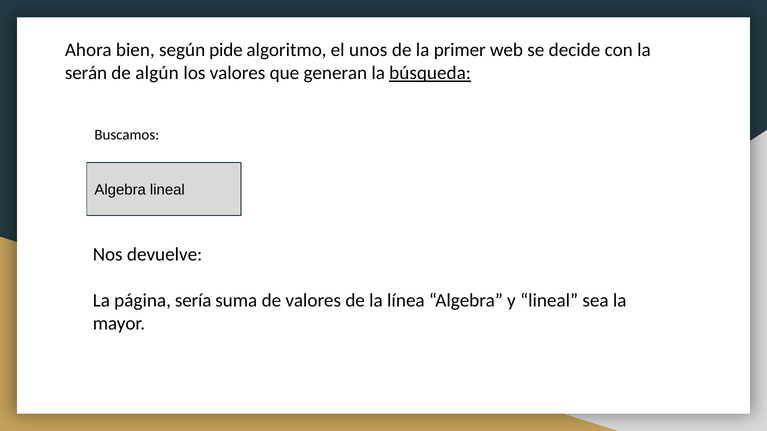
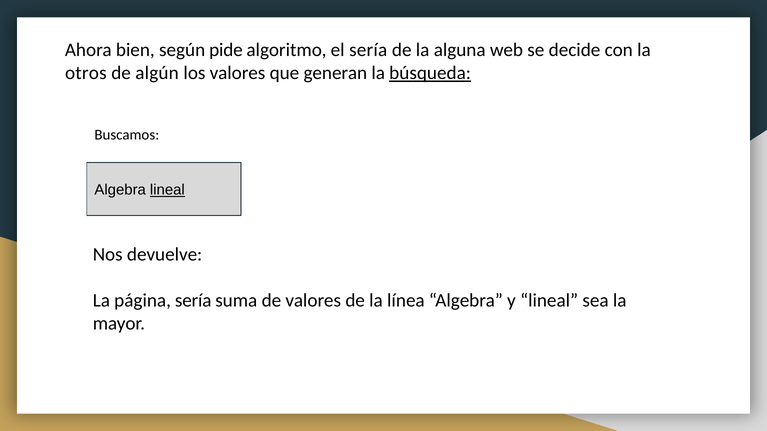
el unos: unos -> sería (368, 50)
primer: primer -> alguna (460, 50)
serán: serán -> otros (86, 73)
lineal underline: none -> present (167, 190)
